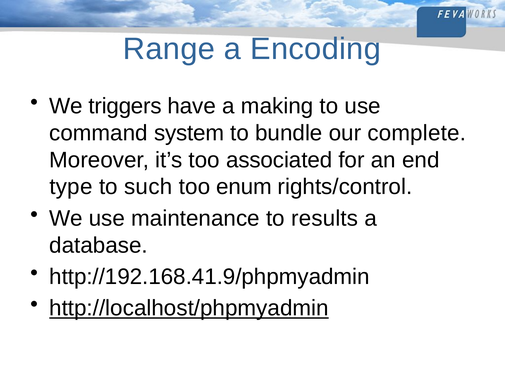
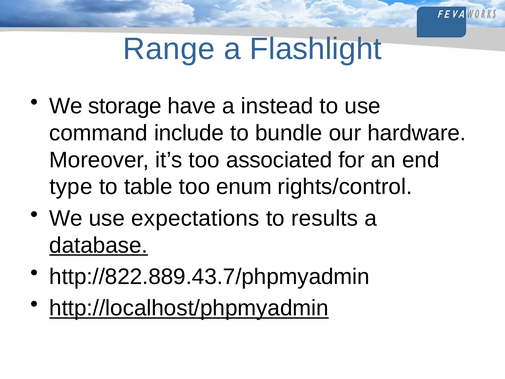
Encoding: Encoding -> Flashlight (316, 49)
triggers: triggers -> storage (125, 106)
making: making -> instead (277, 106)
system: system -> include (189, 133)
complete: complete -> hardware (417, 133)
such: such -> table (148, 187)
maintenance: maintenance -> expectations (195, 218)
database underline: none -> present (99, 245)
http://192.168.41.9/phpmyadmin: http://192.168.41.9/phpmyadmin -> http://822.889.43.7/phpmyadmin (209, 277)
